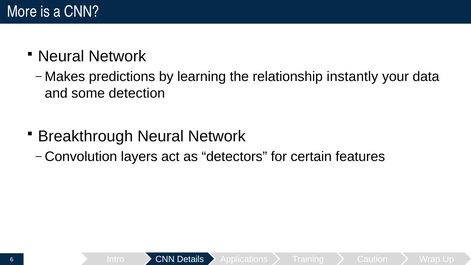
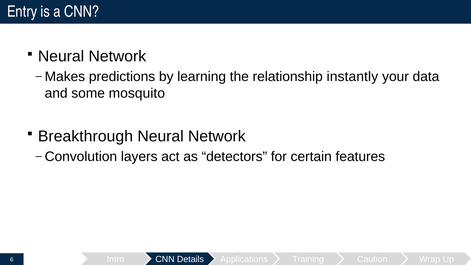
More: More -> Entry (22, 12)
detection: detection -> mosquito (137, 93)
